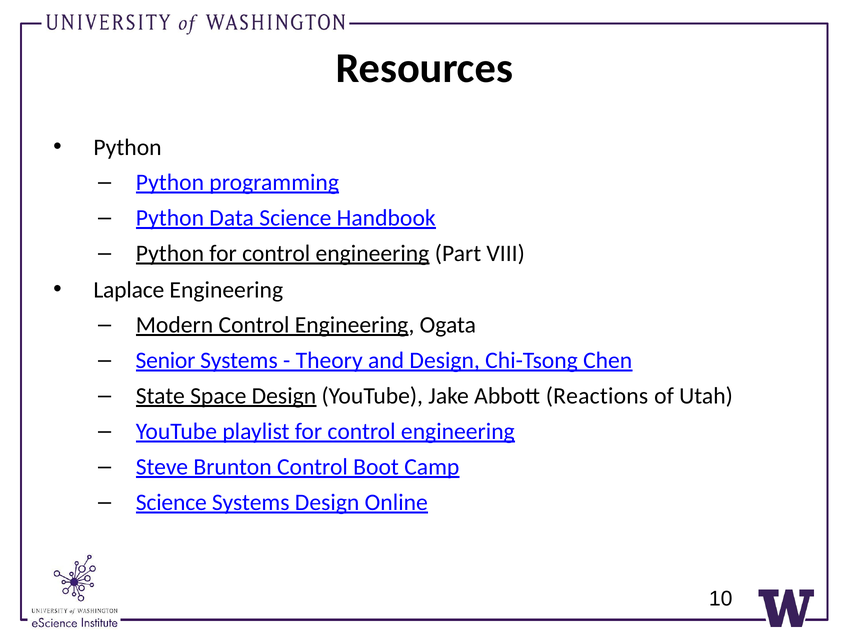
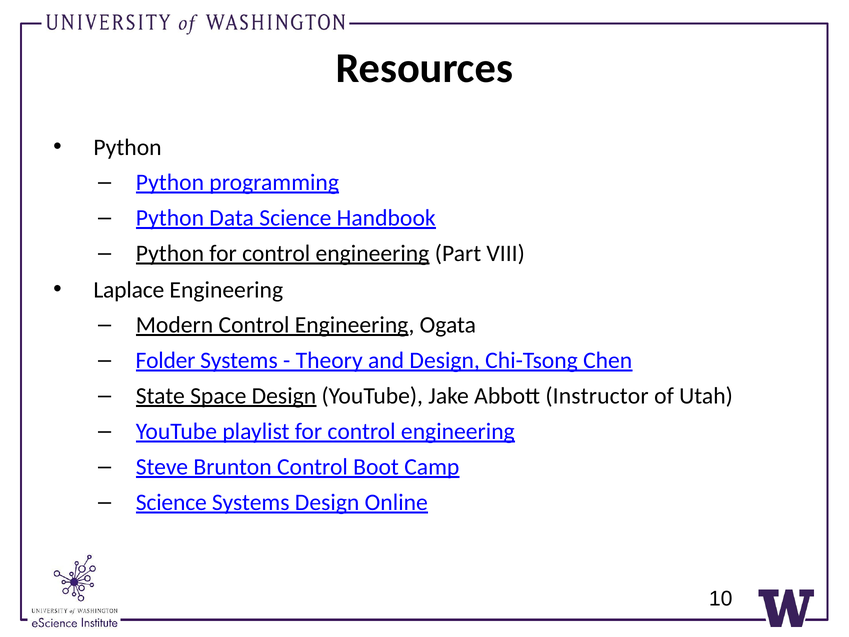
Senior: Senior -> Folder (165, 360)
Reactions: Reactions -> Instructor (597, 396)
